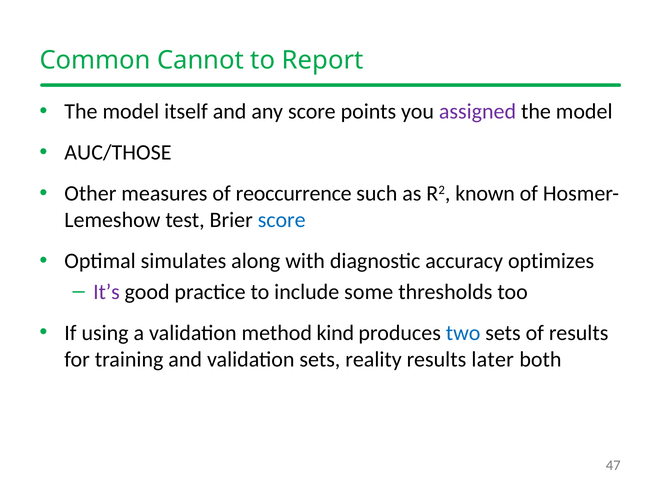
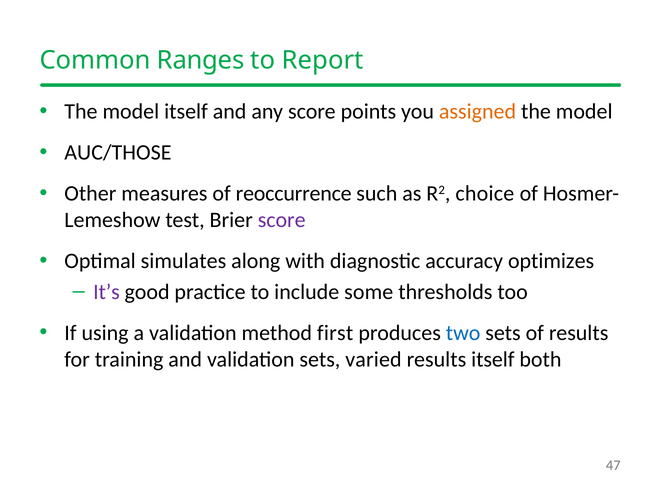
Cannot: Cannot -> Ranges (201, 60)
assigned colour: purple -> orange (478, 112)
known: known -> choice (485, 194)
score colour: blue -> purple (282, 220)
kind: kind -> first (335, 333)
reality: reality -> varied (373, 359)
results later: later -> itself (493, 359)
